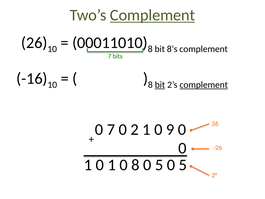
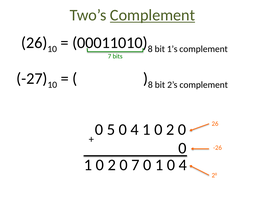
8’s: 8’s -> 1’s (172, 49)
-16: -16 -> -27 (32, 78)
bit underline: present -> none (160, 85)
complement underline: present -> none (204, 85)
0 7: 7 -> 5 (111, 129)
2: 2 -> 4 (135, 129)
9: 9 -> 2 (170, 129)
1: 1 -> 2 (112, 165)
0 8: 8 -> 7 (135, 165)
5: 5 -> 1 (159, 165)
5: 5 -> 4 (183, 165)
